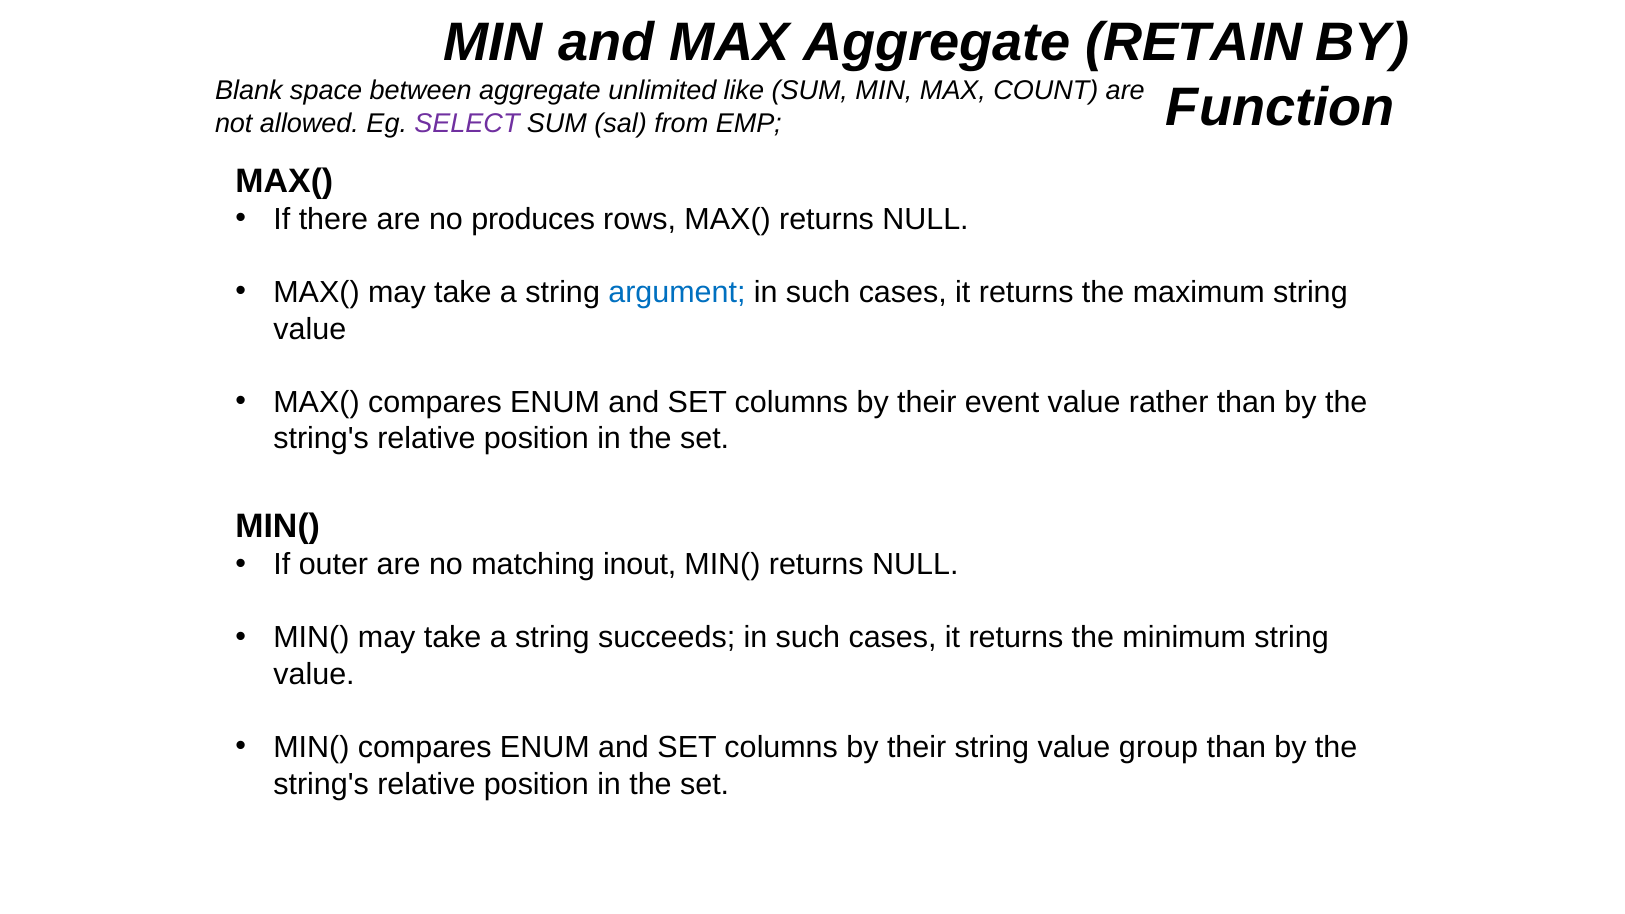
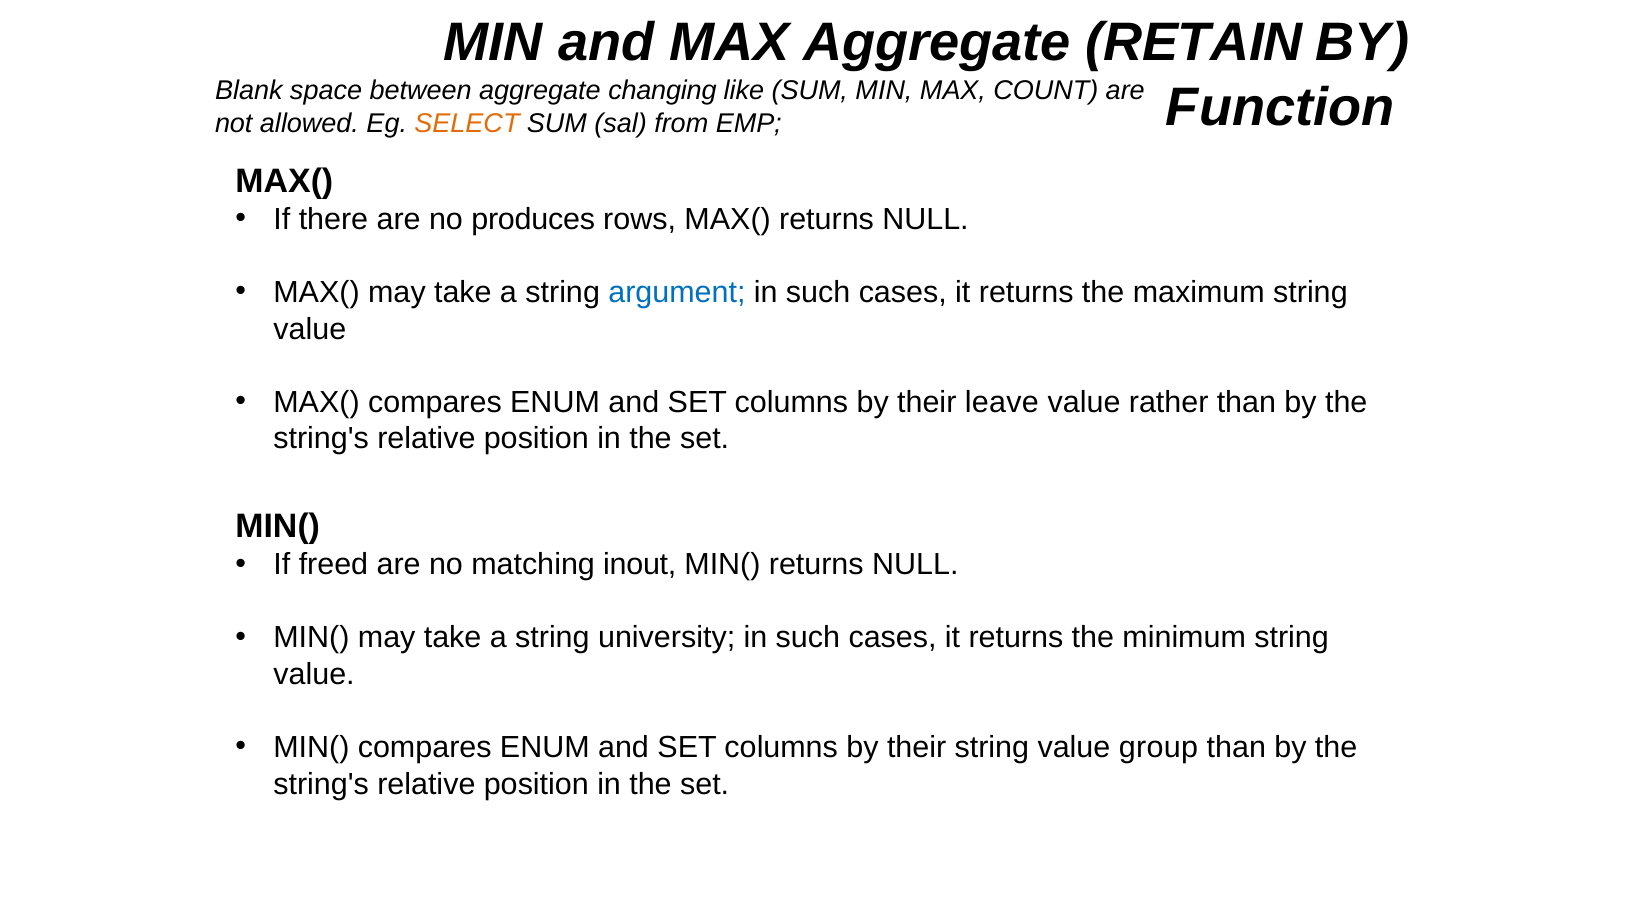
unlimited: unlimited -> changing (662, 91)
SELECT colour: purple -> orange (467, 123)
event: event -> leave (1002, 402)
outer: outer -> freed (333, 565)
succeeds: succeeds -> university (667, 638)
